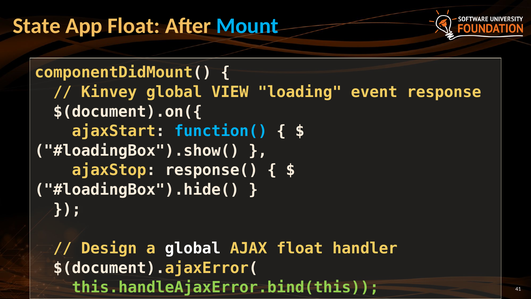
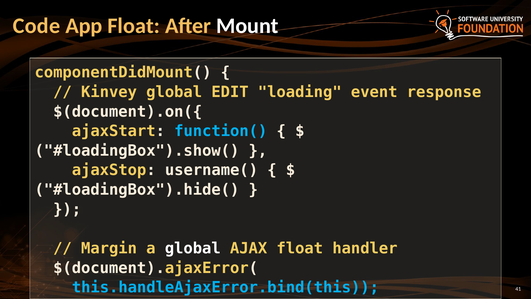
State: State -> Code (37, 26)
Mount colour: light blue -> white (247, 26)
VIEW: VIEW -> EDIT (230, 92)
response(: response( -> username( (211, 170)
Design: Design -> Margin (109, 248)
this.handleAjaxError.bind(this colour: light green -> light blue (225, 287)
